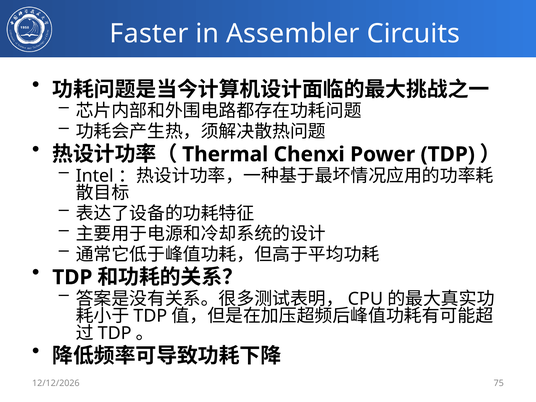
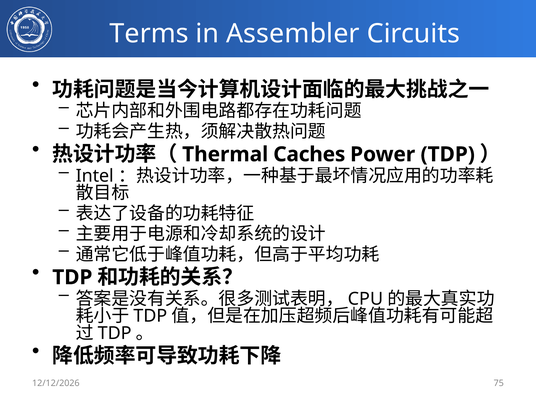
Faster: Faster -> Terms (149, 34)
Chenxi: Chenxi -> Caches (309, 154)
